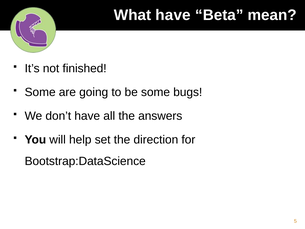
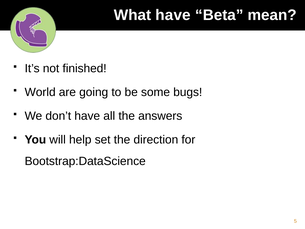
Some: Some -> World (40, 92)
